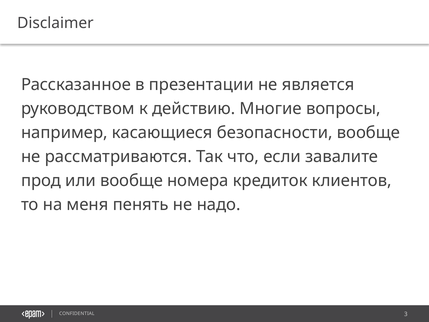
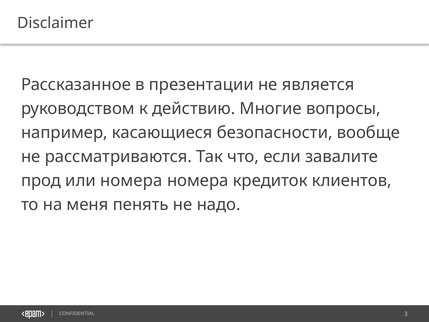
или вообще: вообще -> номера (131, 181)
